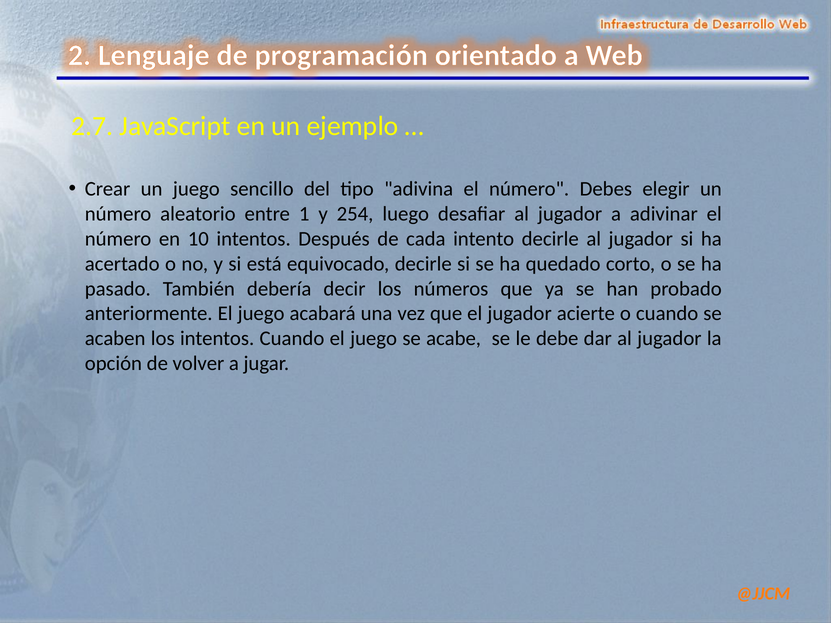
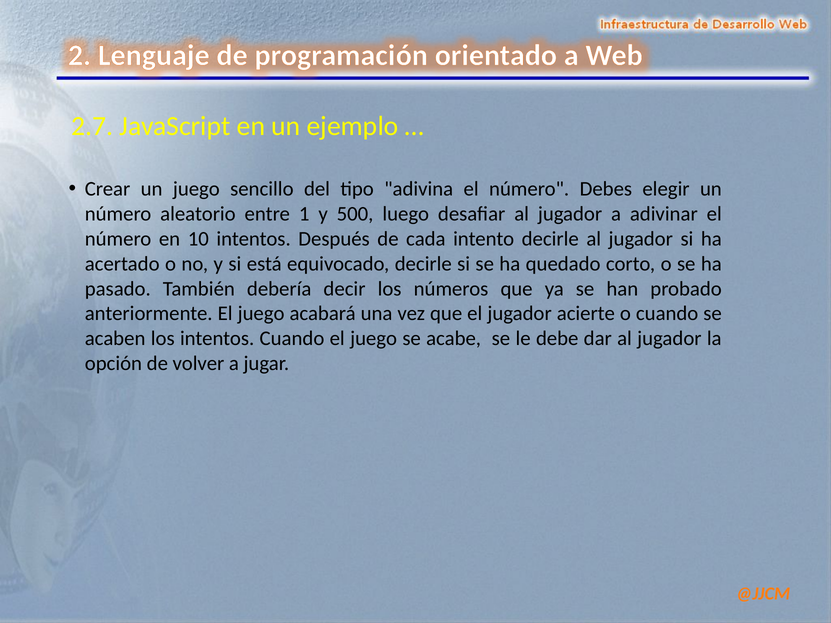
254: 254 -> 500 (355, 214)
